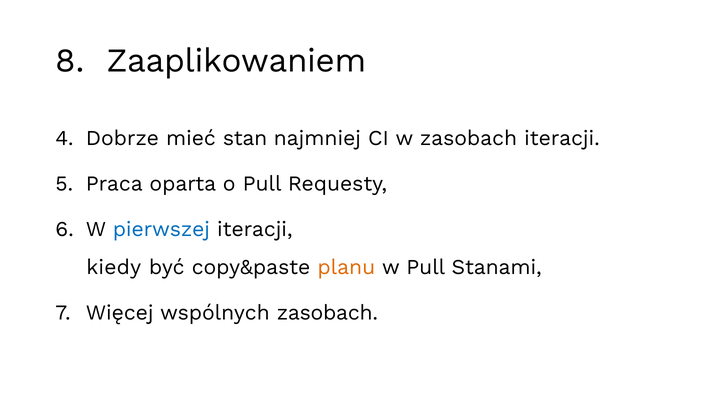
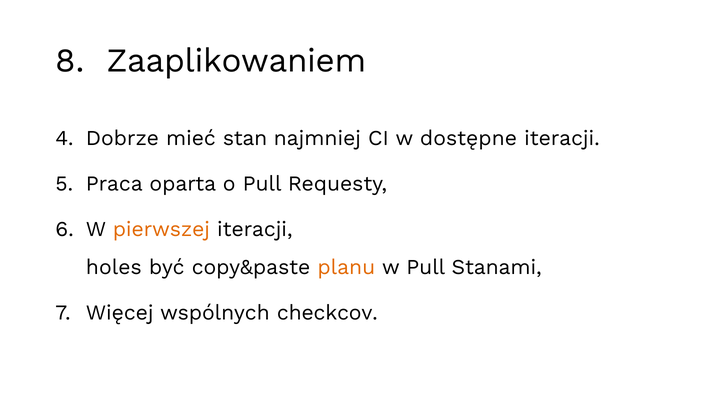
w zasobach: zasobach -> dostępne (468, 138)
pierwszej colour: blue -> orange (161, 229)
kiedy: kiedy -> holes (114, 267)
wspólnych zasobach: zasobach -> checkcov (327, 313)
